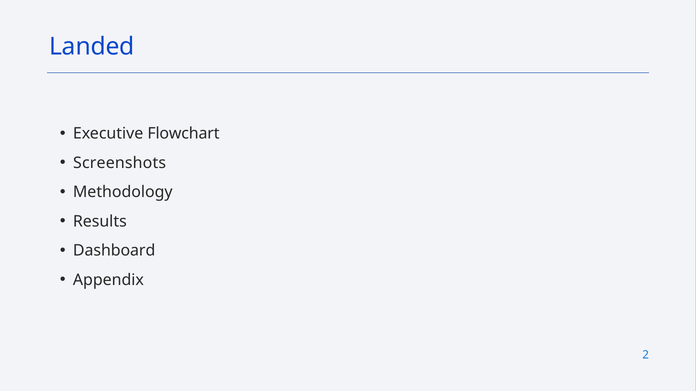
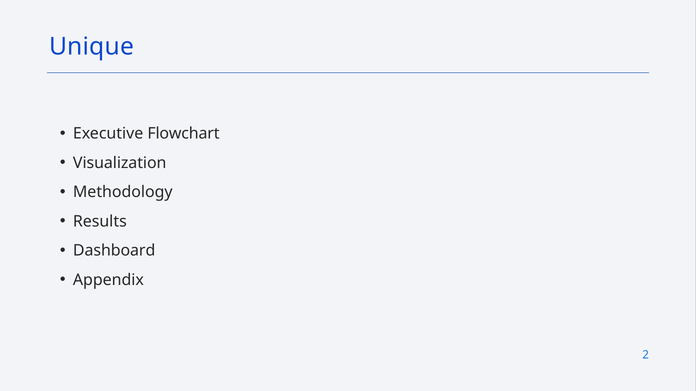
Landed: Landed -> Unique (92, 46)
Screenshots: Screenshots -> Visualization (120, 163)
